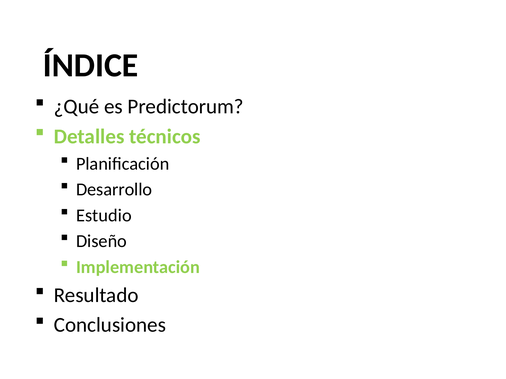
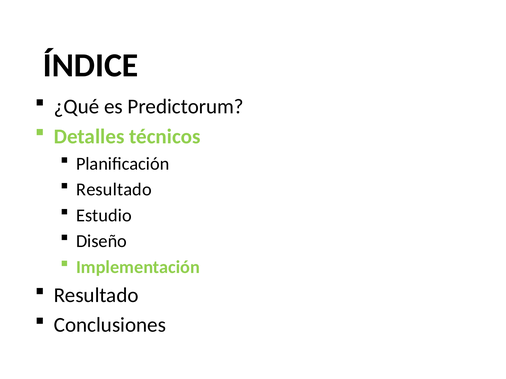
Desarrollo: Desarrollo -> Resultado (114, 190)
